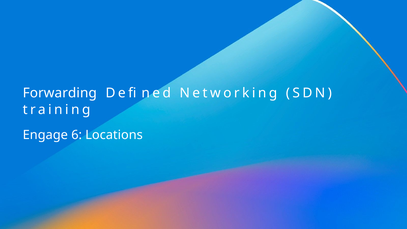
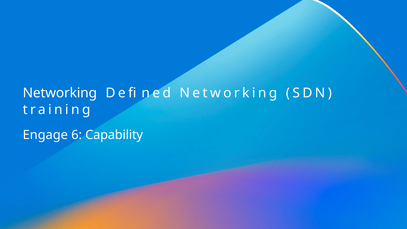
Forwarding: Forwarding -> Networking (60, 93)
Locations: Locations -> Capability (114, 135)
